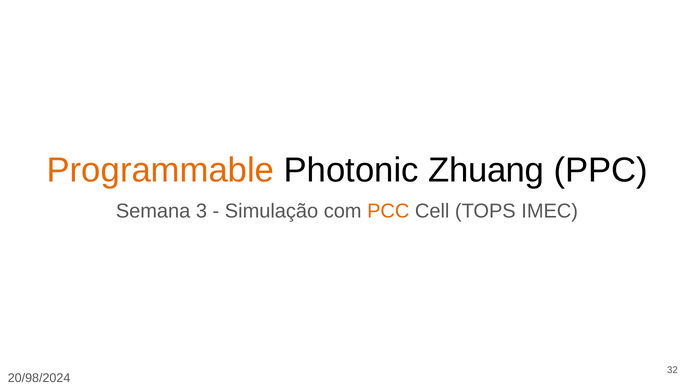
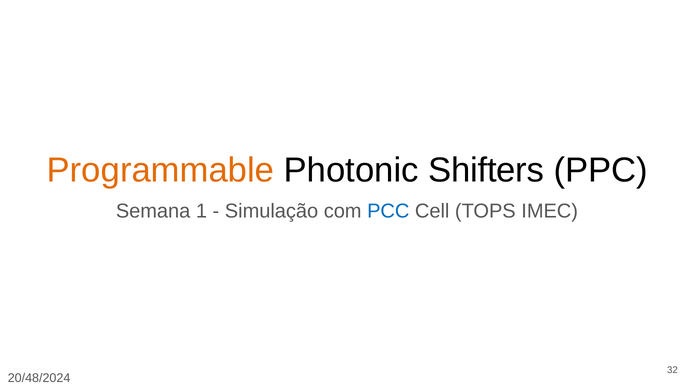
Zhuang: Zhuang -> Shifters (486, 170)
3: 3 -> 1 (201, 211)
PCC colour: orange -> blue (388, 211)
20/98/2024: 20/98/2024 -> 20/48/2024 (39, 377)
